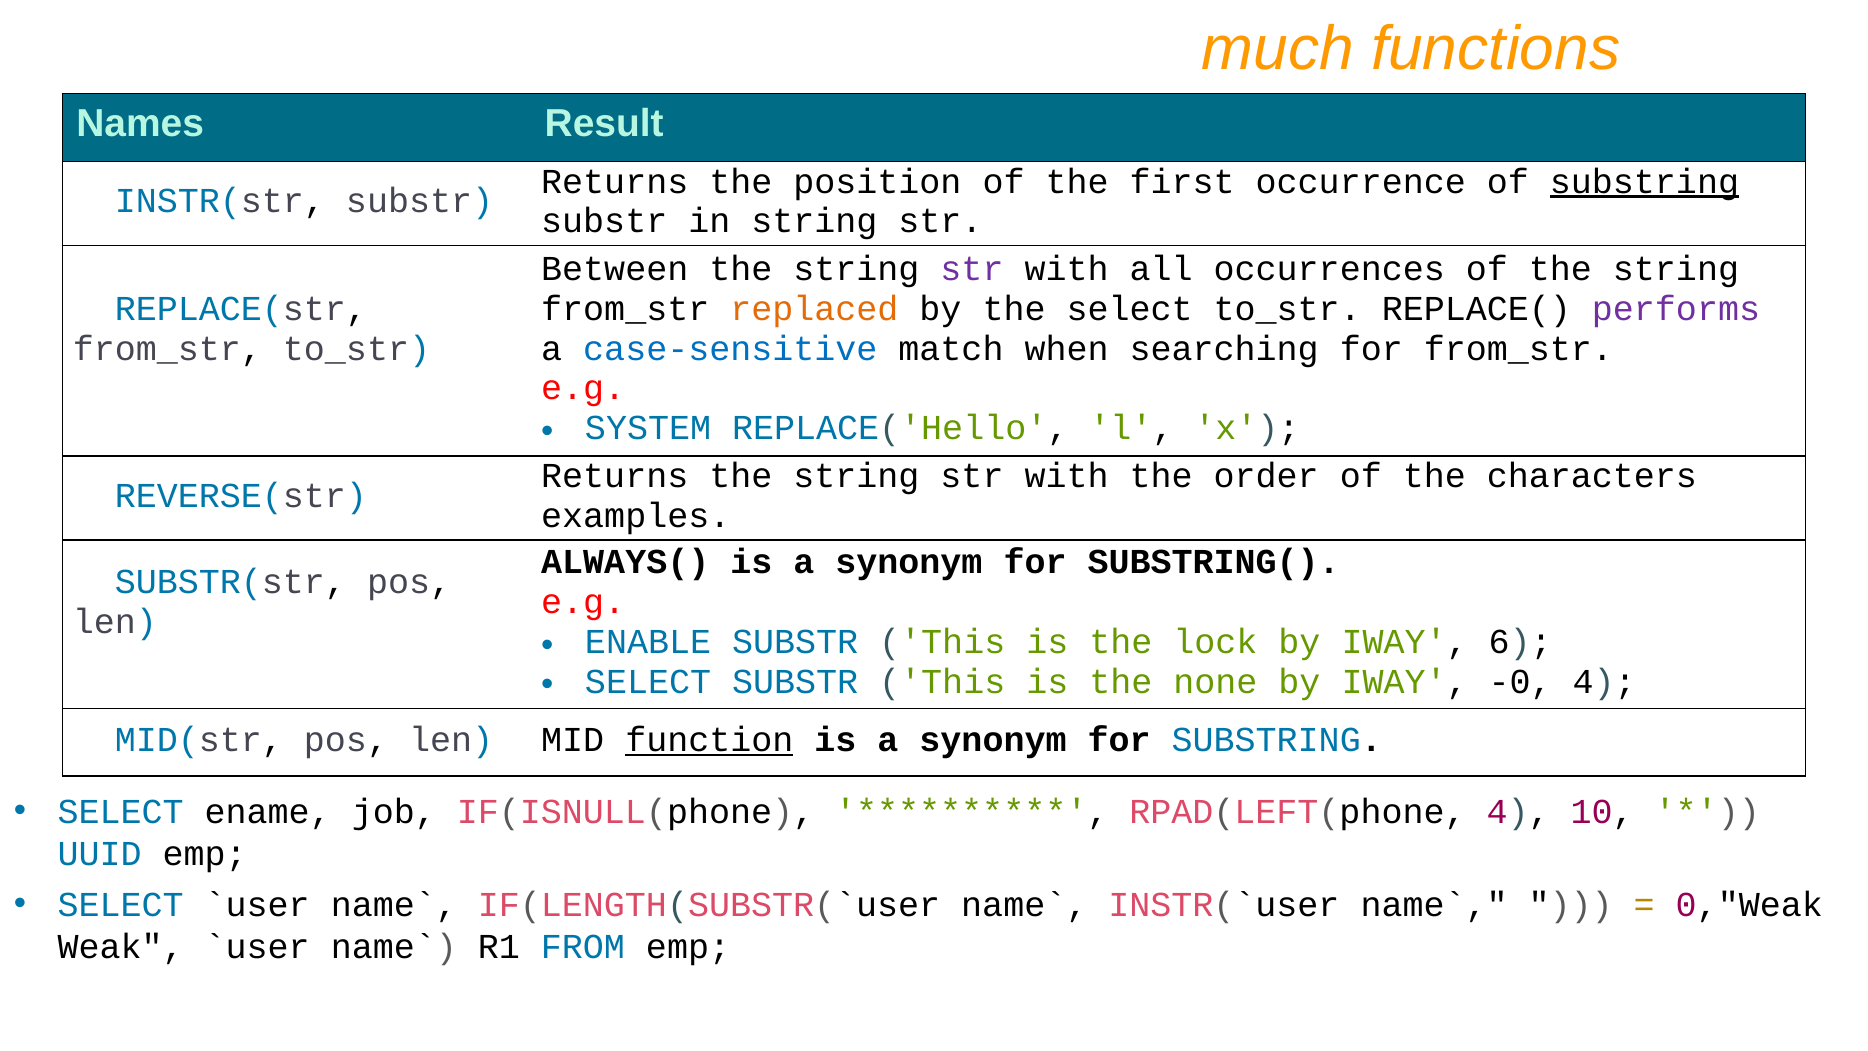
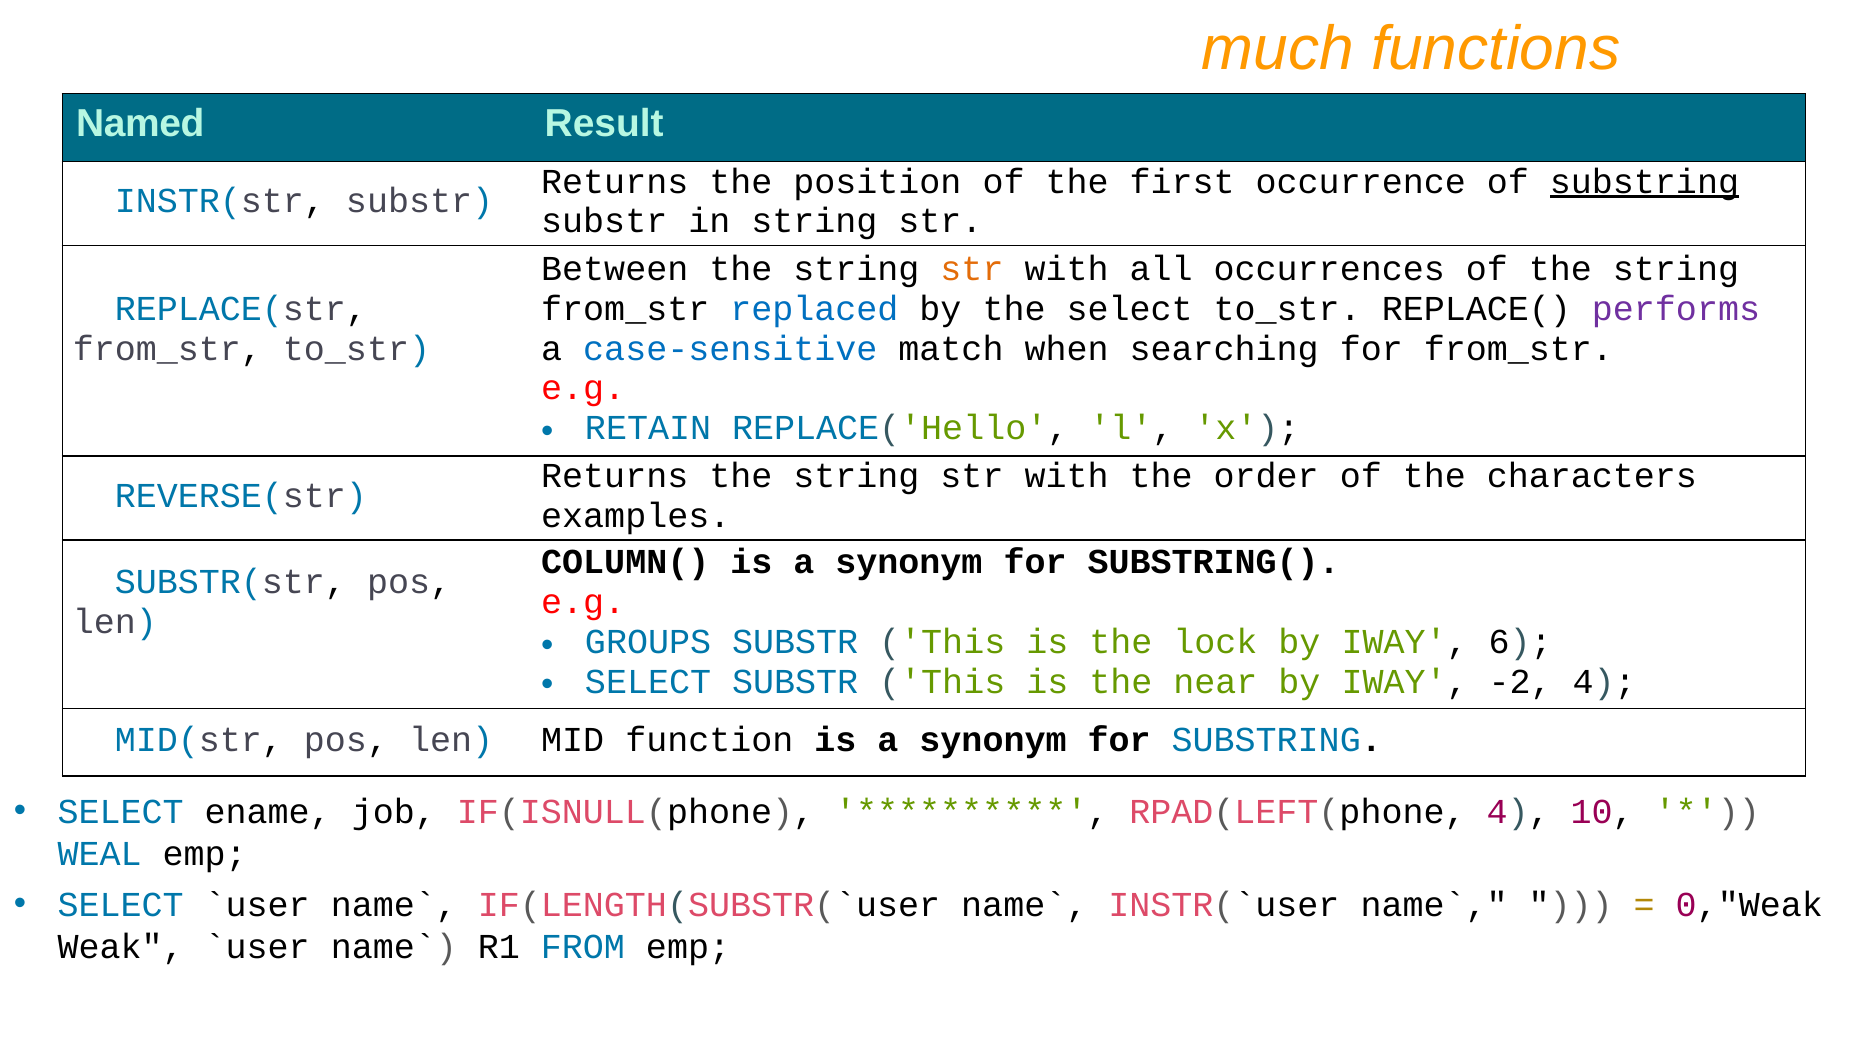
Names: Names -> Named (140, 123)
str colour: purple -> orange (972, 269)
replaced colour: orange -> blue (814, 309)
SYSTEM: SYSTEM -> RETAIN (648, 428)
ALWAYS(: ALWAYS( -> COLUMN( (625, 562)
ENABLE: ENABLE -> GROUPS (648, 642)
none: none -> near (1215, 681)
-0: -0 -> -2 (1520, 681)
function underline: present -> none (709, 740)
UUID: UUID -> WEAL (100, 853)
